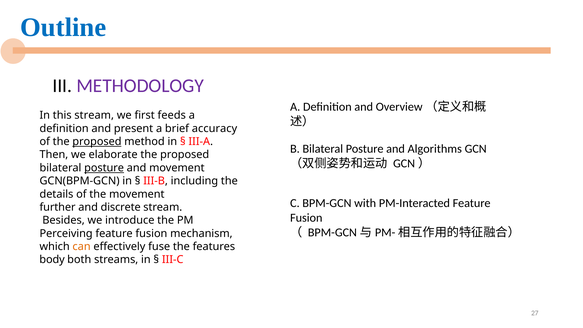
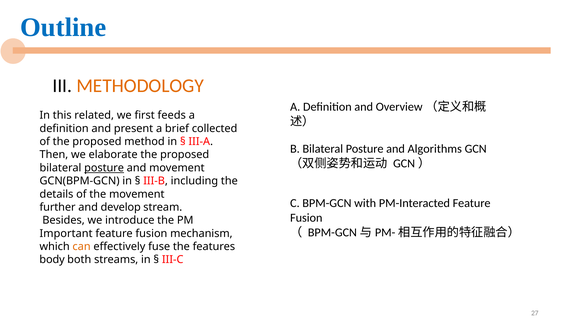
METHODOLOGY colour: purple -> orange (140, 86)
this stream: stream -> related (94, 115)
accuracy: accuracy -> collected (215, 128)
proposed underline: present -> none (97, 142)
discrete: discrete -> develop (121, 207)
Perceiving: Perceiving -> Important (66, 233)
